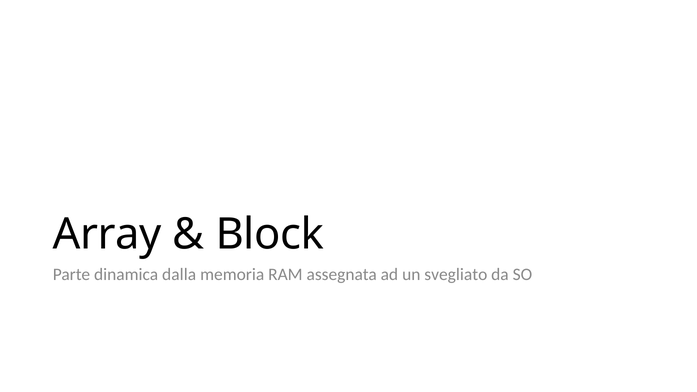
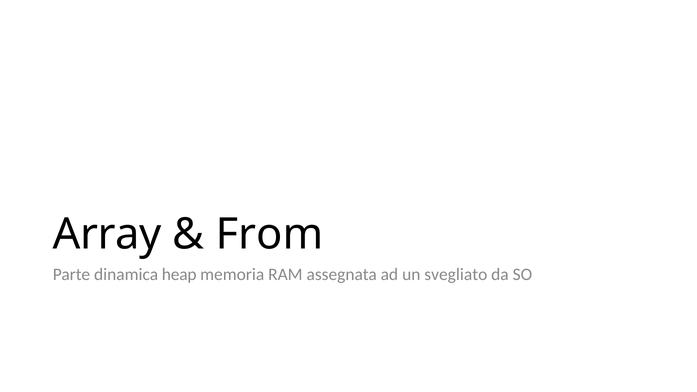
Block: Block -> From (269, 234)
dalla: dalla -> heap (179, 274)
